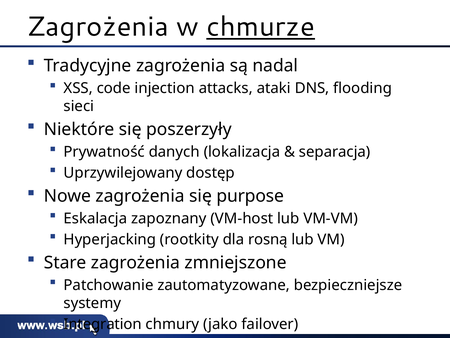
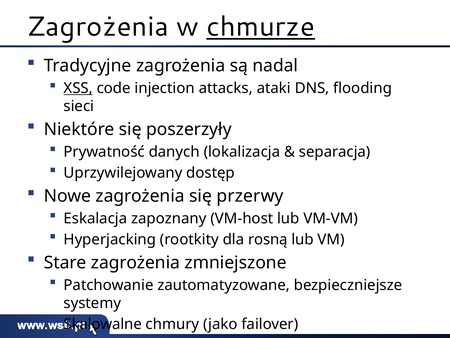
XSS underline: none -> present (78, 88)
purpose: purpose -> przerwy (250, 196)
Integration: Integration -> Skalowalne (103, 324)
